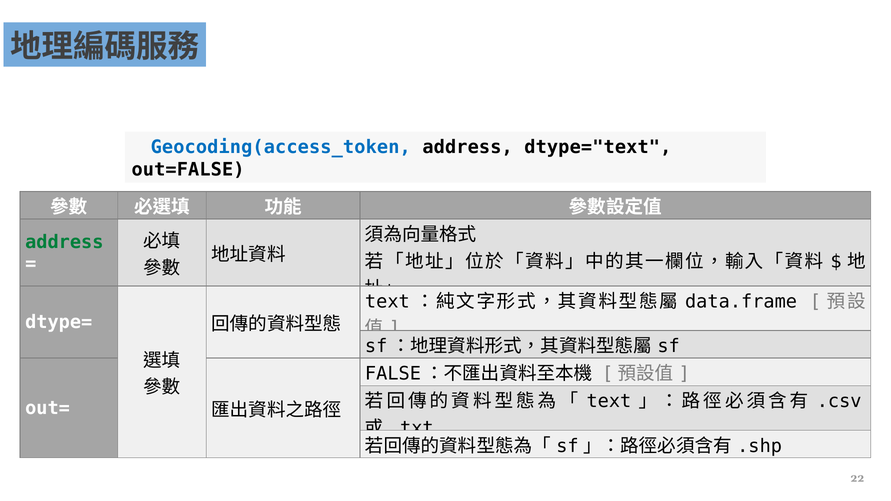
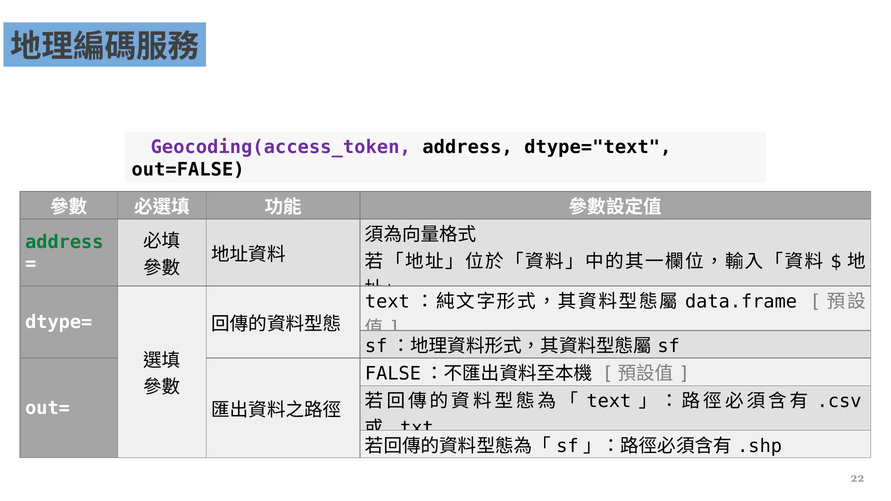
Geocoding(access_token colour: blue -> purple (281, 147)
